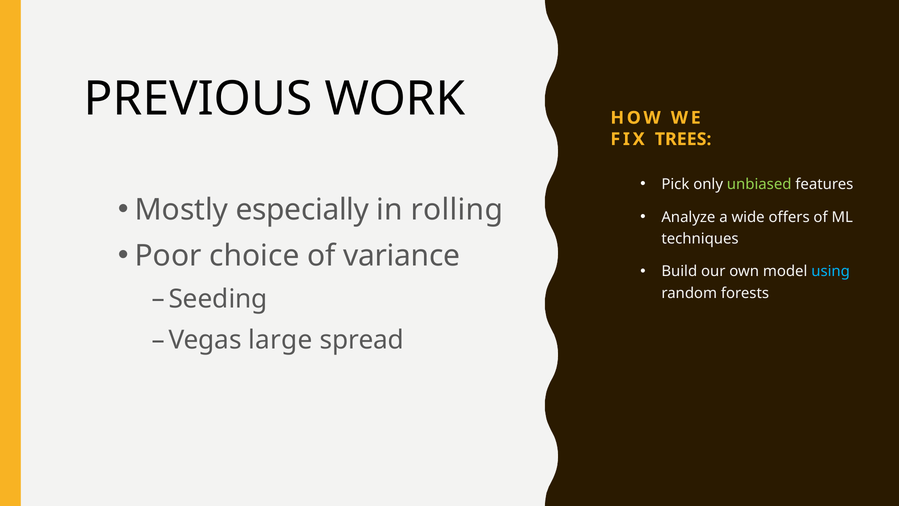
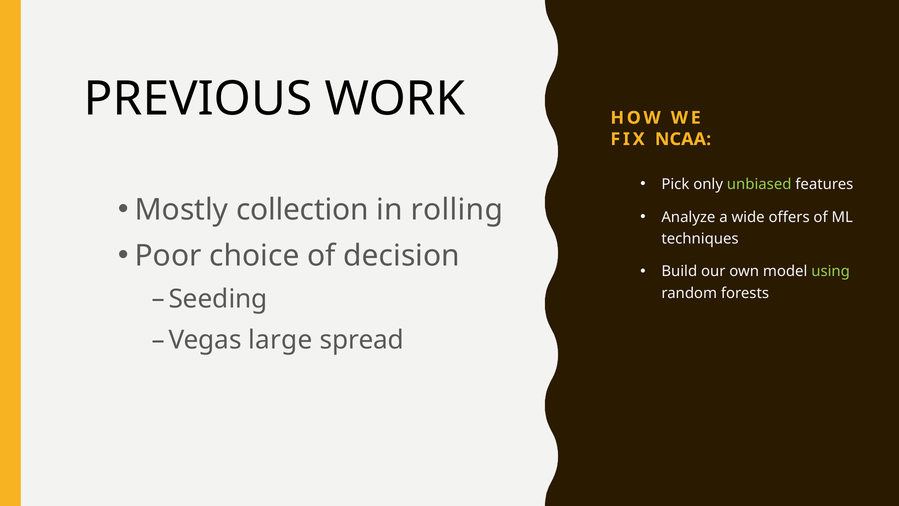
TREES: TREES -> NCAA (683, 139)
especially: especially -> collection (302, 210)
variance: variance -> decision (402, 256)
using colour: light blue -> light green (831, 271)
